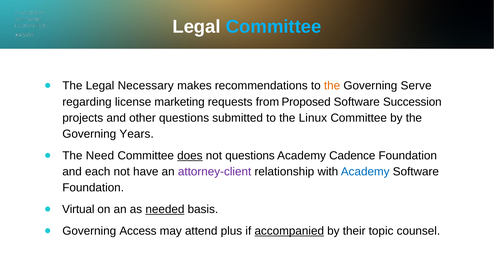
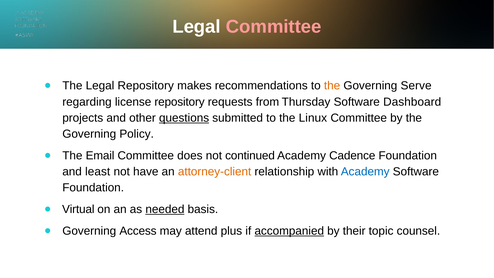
Committee colour: light blue -> pink (274, 27)
Legal Necessary: Necessary -> Repository (146, 86)
license marketing: marketing -> repository (180, 102)
Proposed: Proposed -> Thursday (306, 102)
Succession: Succession -> Dashboard (412, 102)
questions underline: none -> present (184, 118)
Years: Years -> Policy (137, 134)
Need: Need -> Email (100, 156)
does underline: present -> none (190, 156)
not questions: questions -> continued (250, 156)
each: each -> least (98, 172)
attorney-client colour: purple -> orange (215, 172)
